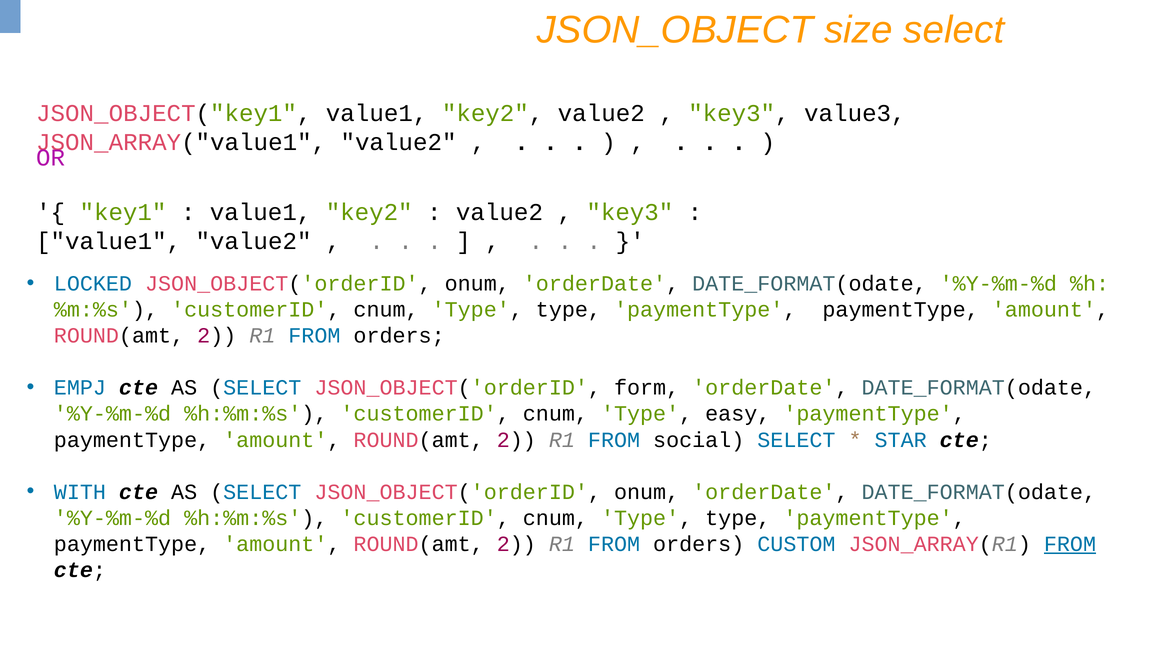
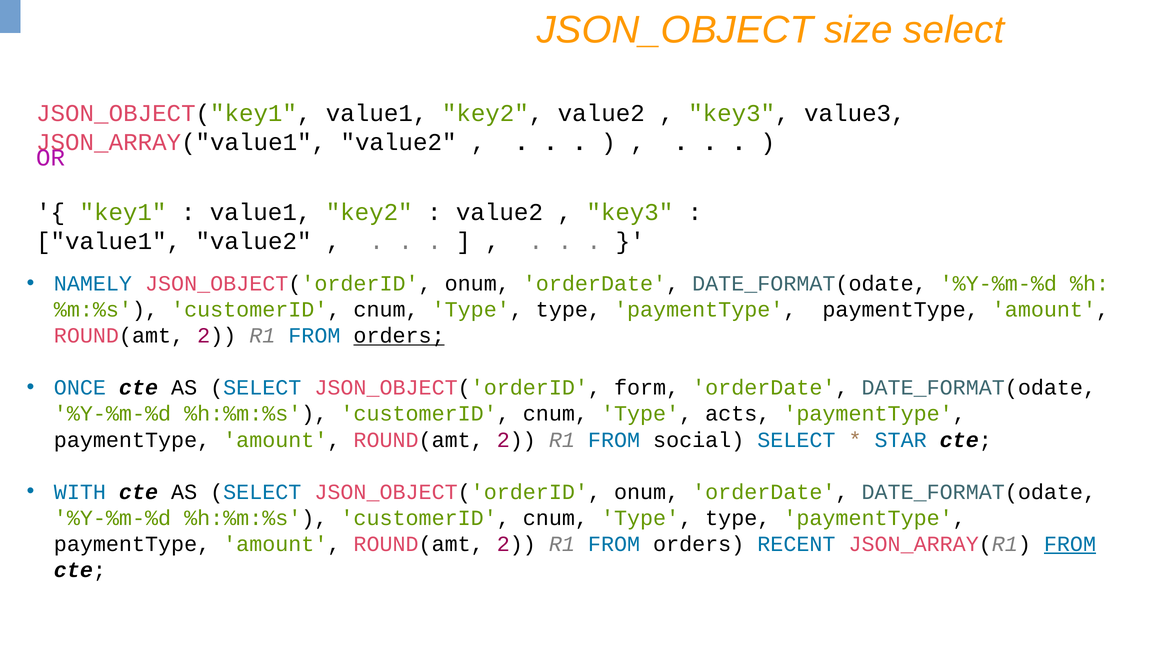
LOCKED: LOCKED -> NAMELY (93, 284)
orders underline: none -> present (399, 336)
EMPJ: EMPJ -> ONCE (80, 388)
easy: easy -> acts (738, 414)
CUSTOM: CUSTOM -> RECENT (796, 544)
